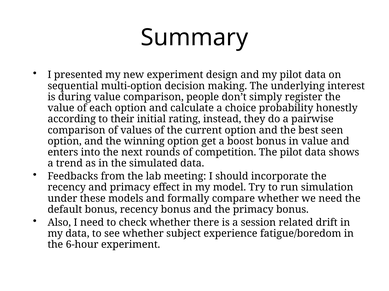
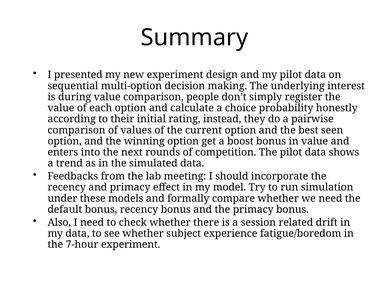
6-hour: 6-hour -> 7-hour (82, 245)
